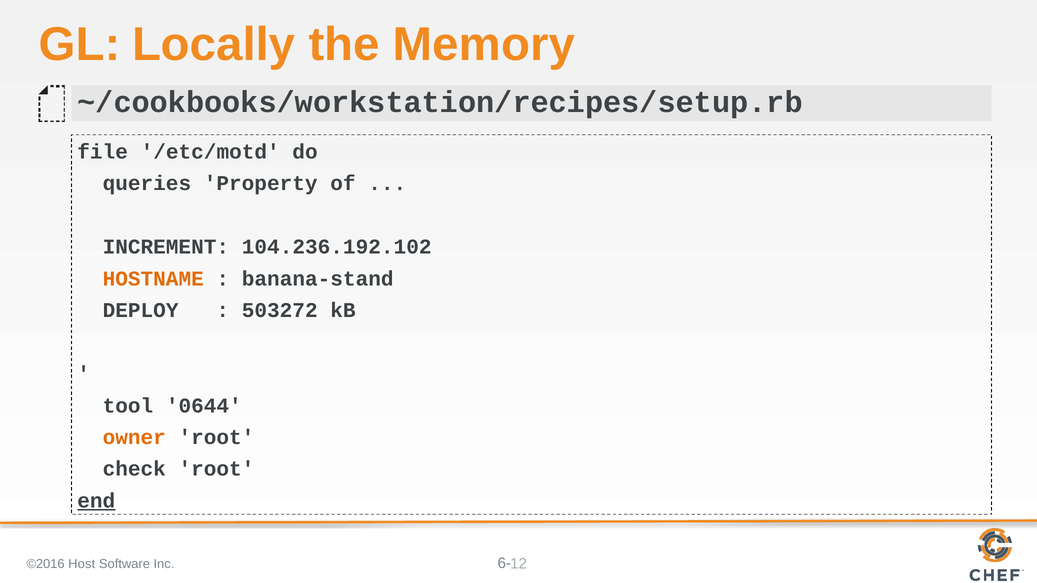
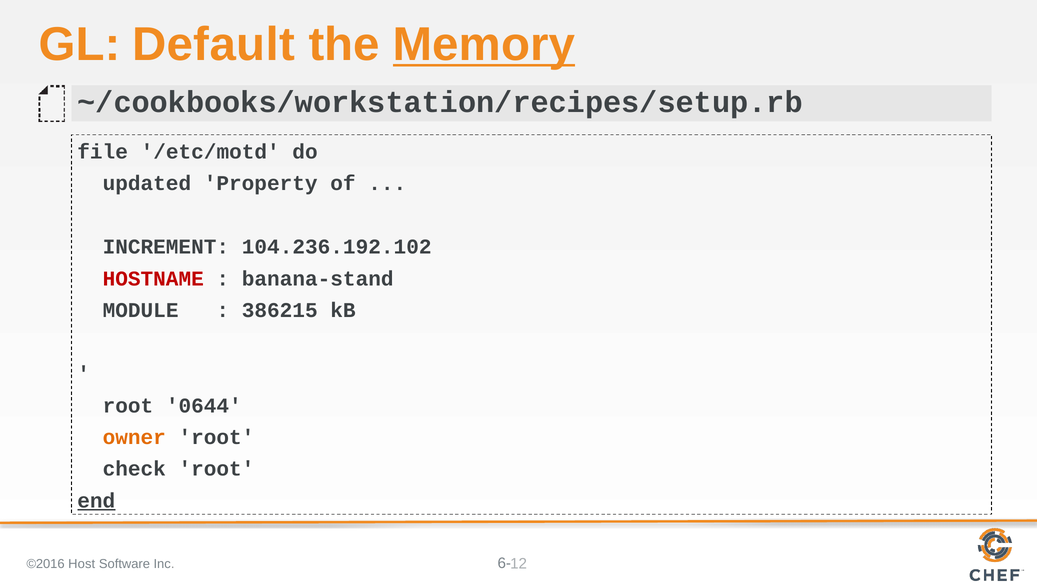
Locally: Locally -> Default (213, 45)
Memory underline: none -> present (484, 45)
queries: queries -> updated (147, 184)
HOSTNAME colour: orange -> red (153, 279)
DEPLOY: DEPLOY -> MODULE (141, 311)
503272: 503272 -> 386215 (280, 311)
tool: tool -> root (128, 406)
